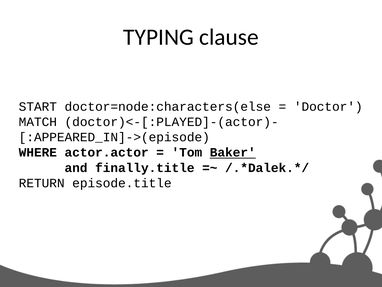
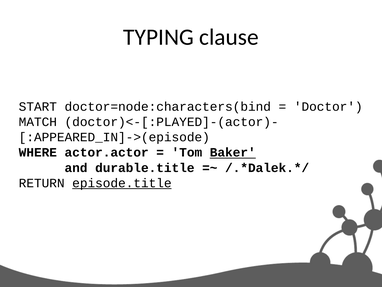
doctor=node:characters(else: doctor=node:characters(else -> doctor=node:characters(bind (168, 106)
finally.title: finally.title -> durable.title (145, 168)
episode.title underline: none -> present (122, 183)
